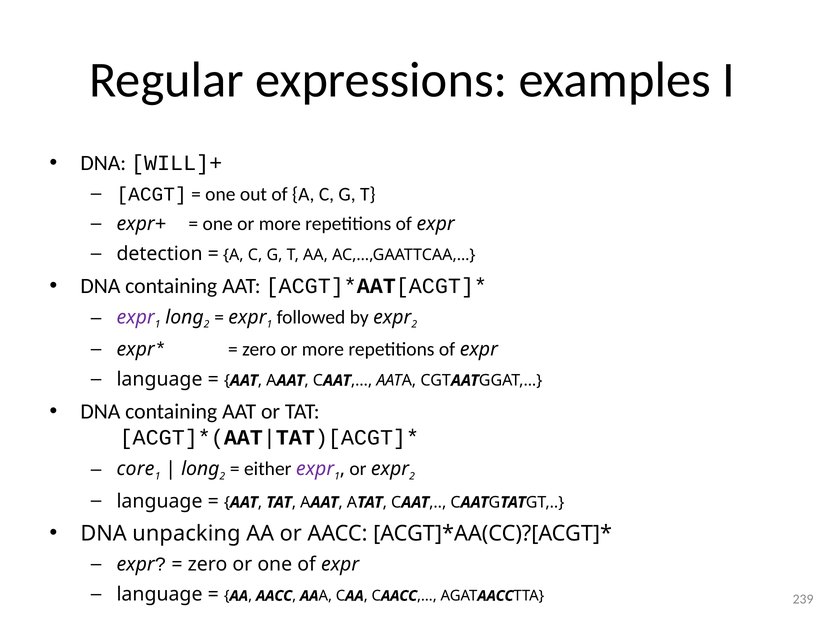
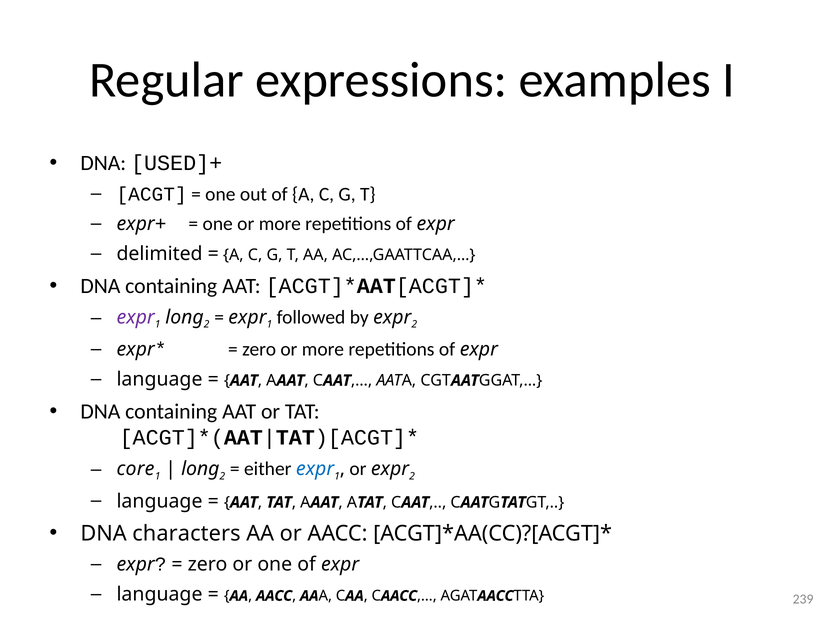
WILL]+: WILL]+ -> USED]+ (177, 163)
detection: detection -> delimited (160, 254)
expr colour: purple -> blue (315, 469)
unpacking: unpacking -> characters (186, 533)
